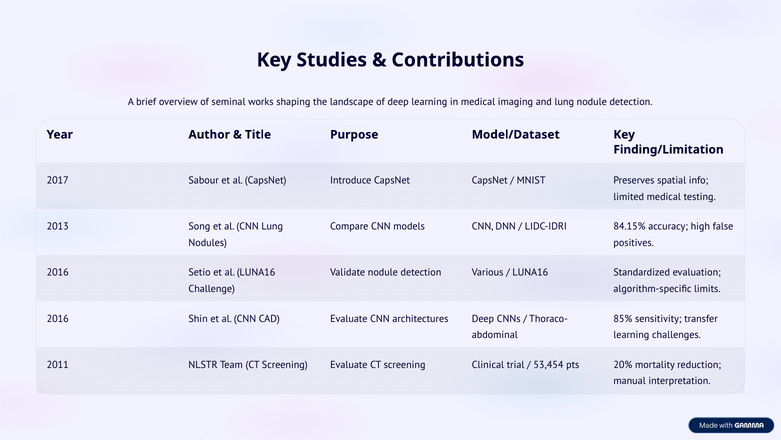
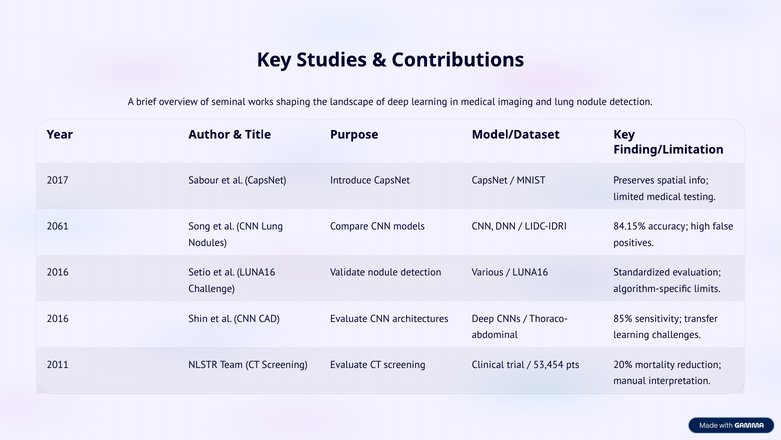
2013: 2013 -> 2061 (58, 226)
